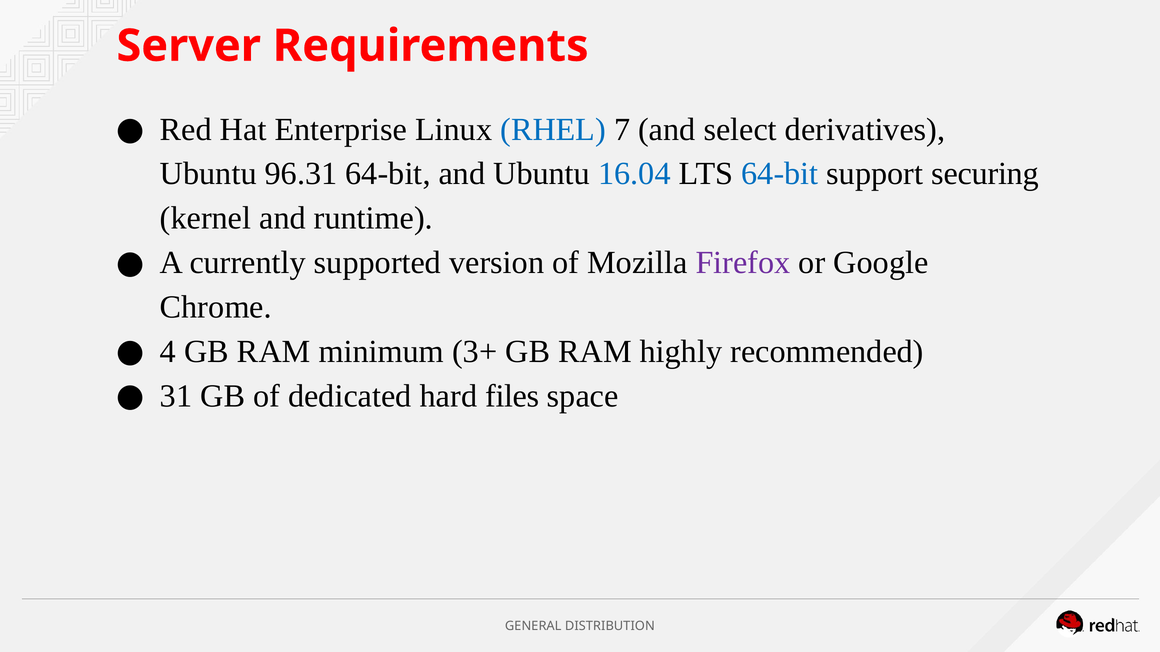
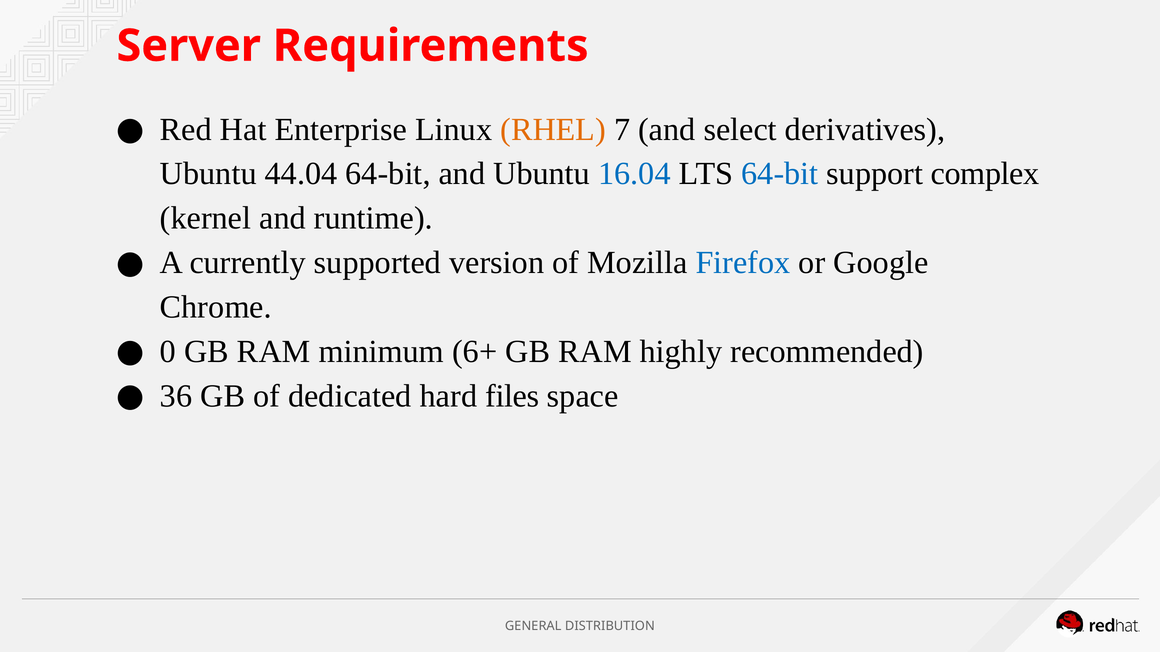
RHEL colour: blue -> orange (553, 130)
96.31: 96.31 -> 44.04 (301, 174)
securing: securing -> complex (985, 174)
Firefox colour: purple -> blue (743, 263)
4: 4 -> 0 (168, 352)
3+: 3+ -> 6+ (475, 352)
31: 31 -> 36 (176, 396)
